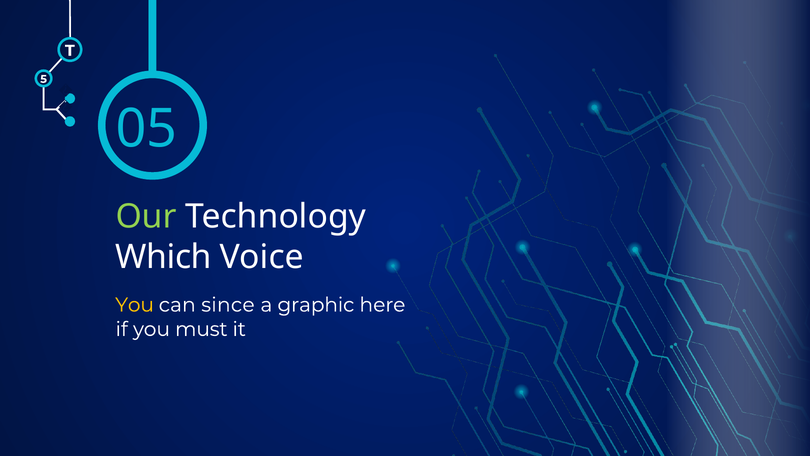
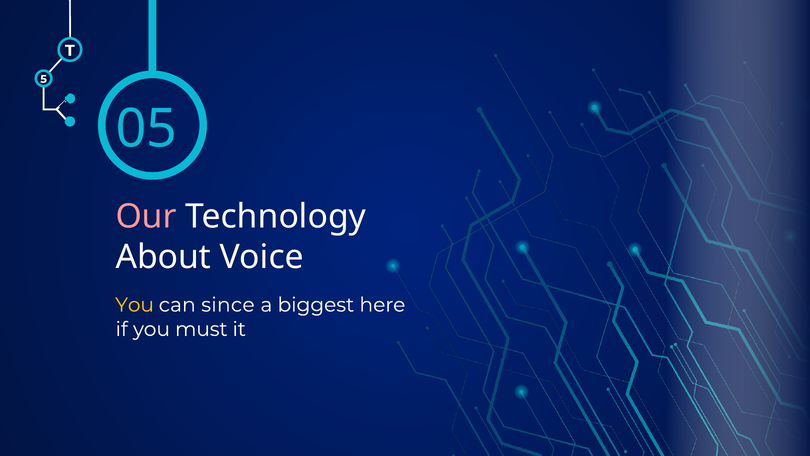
Our colour: light green -> pink (146, 217)
Which: Which -> About (163, 257)
graphic: graphic -> biggest (316, 305)
